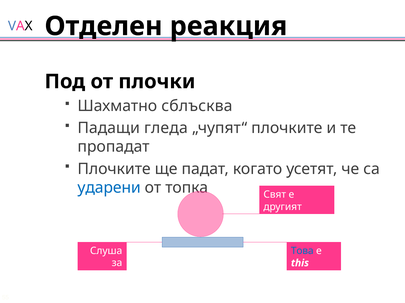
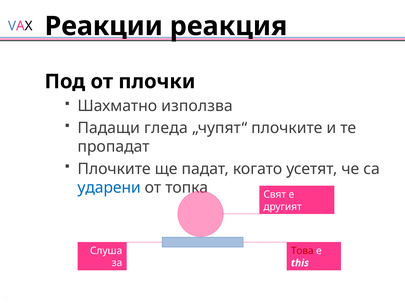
Отделен: Отделен -> Реакции (104, 26)
сблъсква: сблъсква -> използва (197, 106)
Това colour: blue -> red (302, 251)
